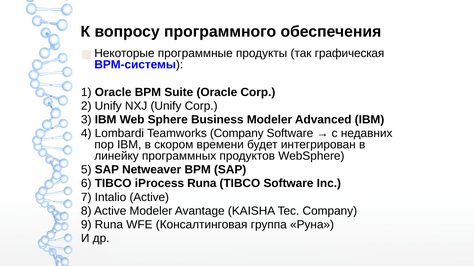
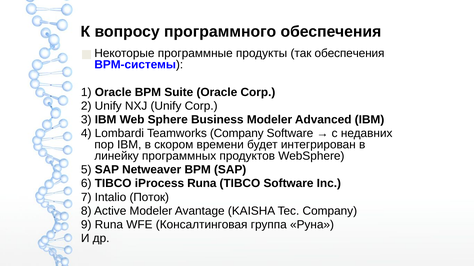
так графическая: графическая -> обеспечения (350, 54)
Intalio Active: Active -> Поток (149, 198)
